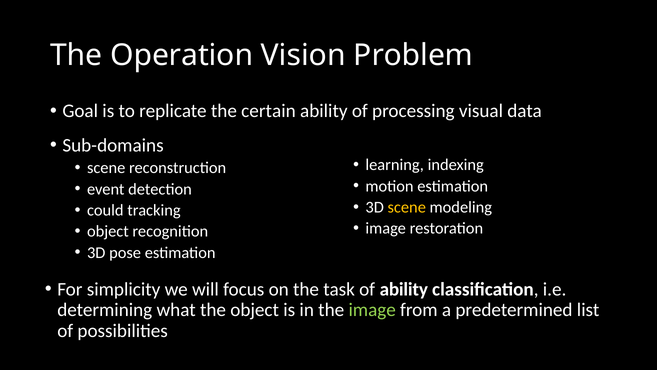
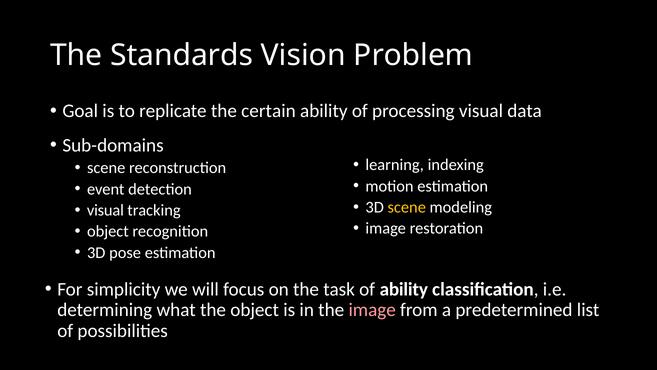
Operation: Operation -> Standards (182, 55)
could: could -> visual (105, 210)
image colour: light green -> pink (372, 310)
